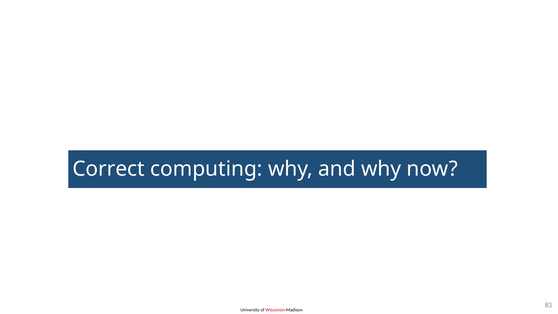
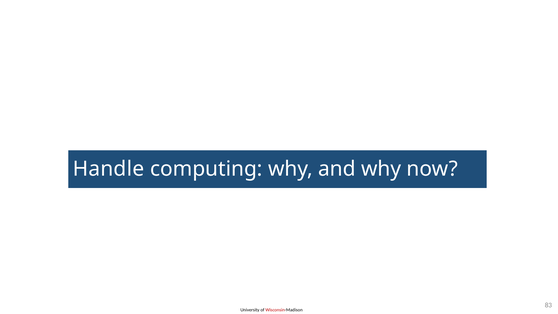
Correct: Correct -> Handle (109, 169)
